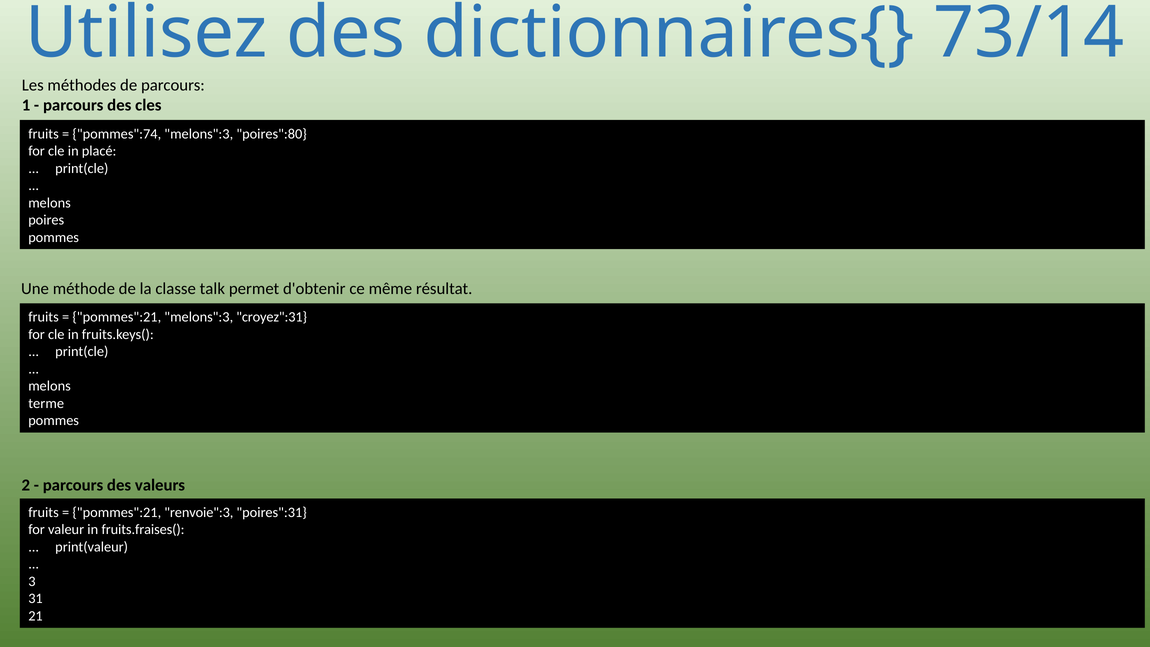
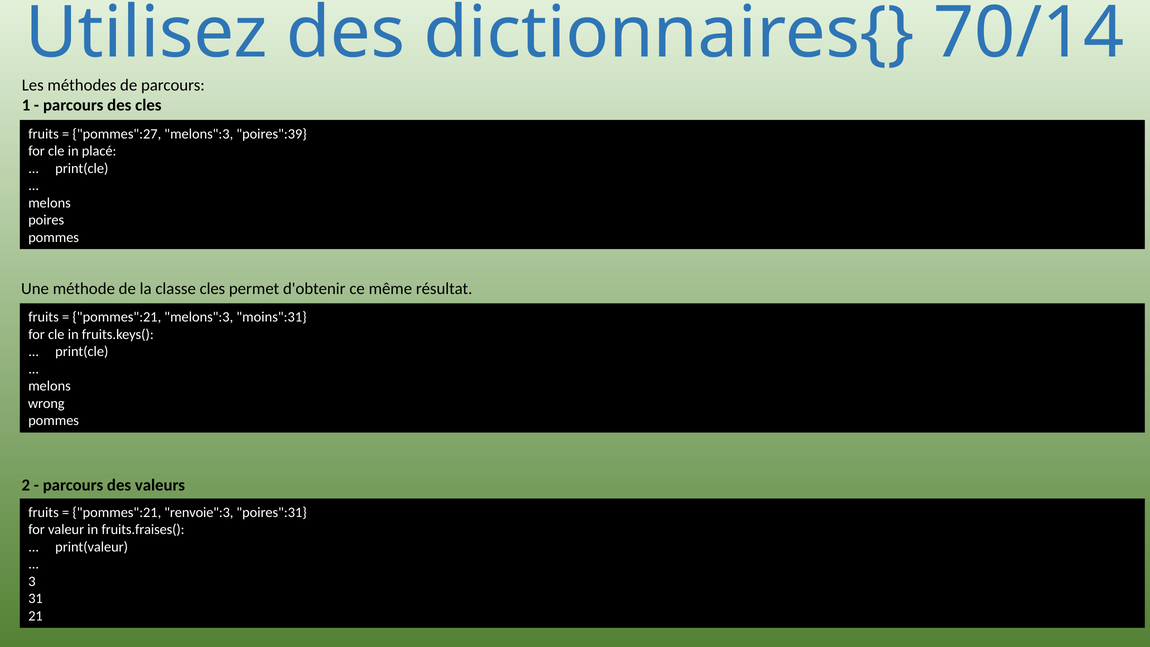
73/14: 73/14 -> 70/14 (1029, 33)
pommes":74: pommes":74 -> pommes":27 (117, 134)
poires":80: poires":80 -> poires":39 (272, 134)
classe talk: talk -> cles (212, 289)
croyez":31: croyez":31 -> moins":31 (272, 317)
terme: terme -> wrong (46, 403)
